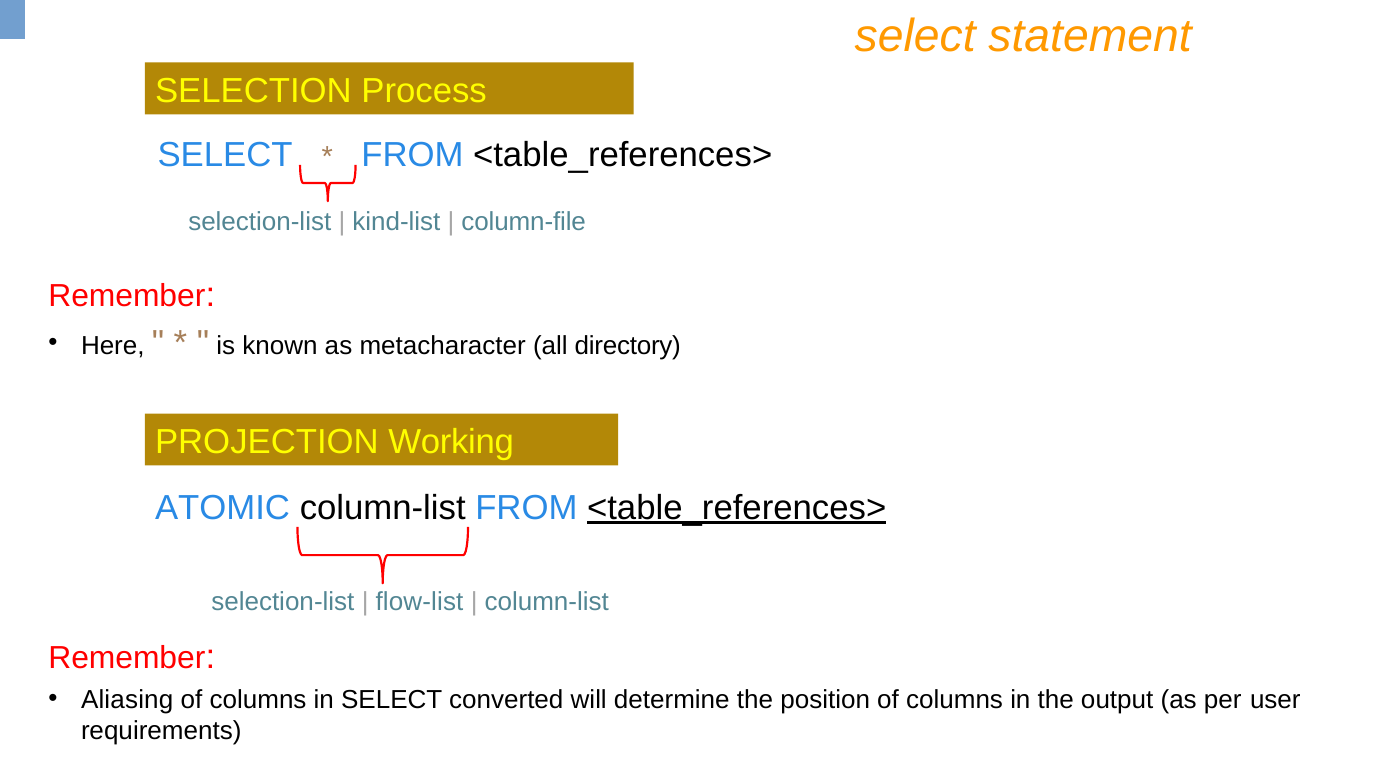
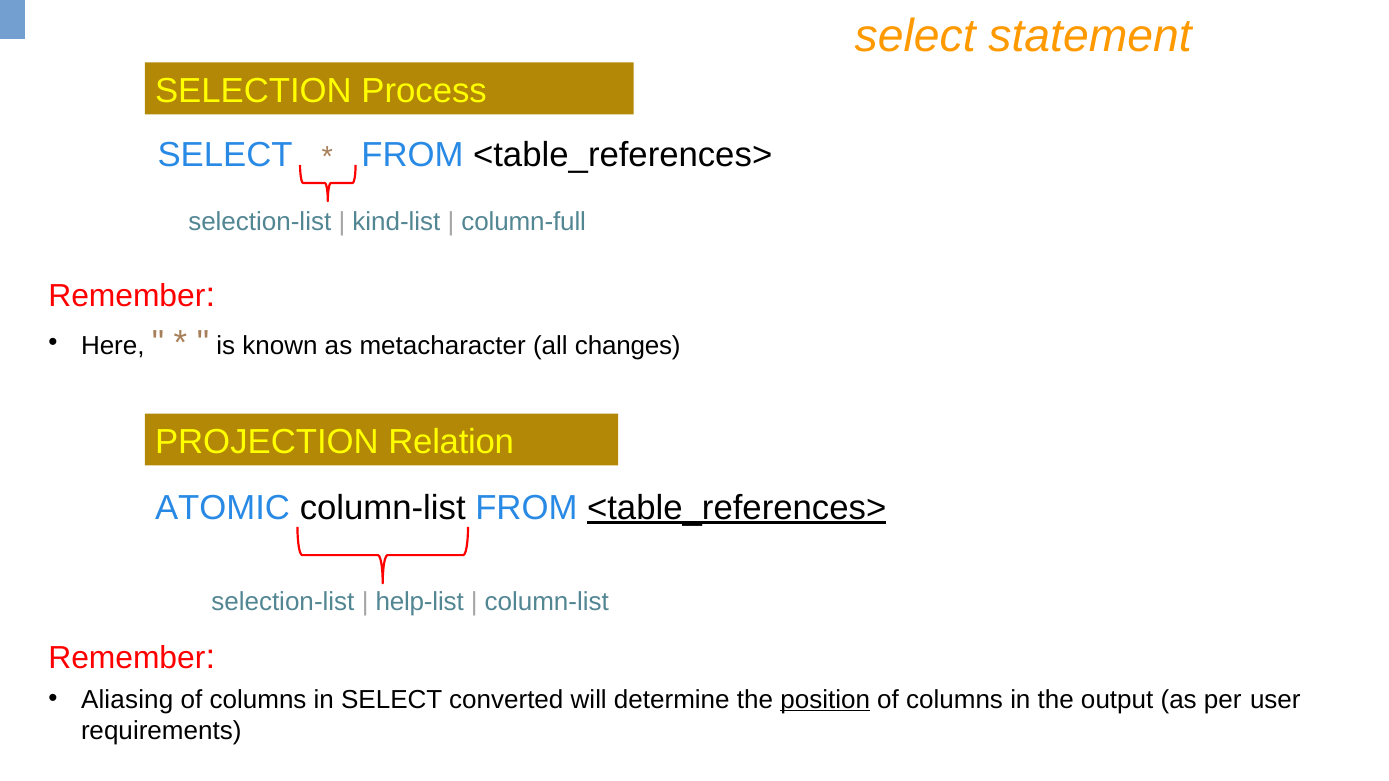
column-file: column-file -> column-full (524, 222)
directory: directory -> changes (628, 347)
Working: Working -> Relation (451, 442)
flow-list: flow-list -> help-list (420, 602)
position underline: none -> present (825, 700)
